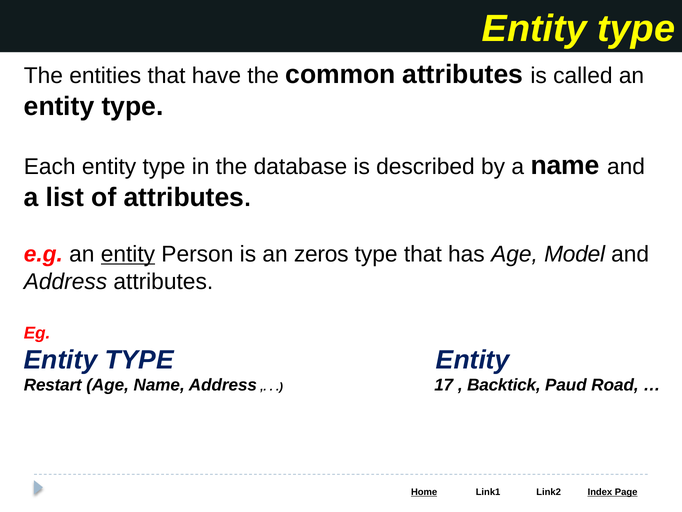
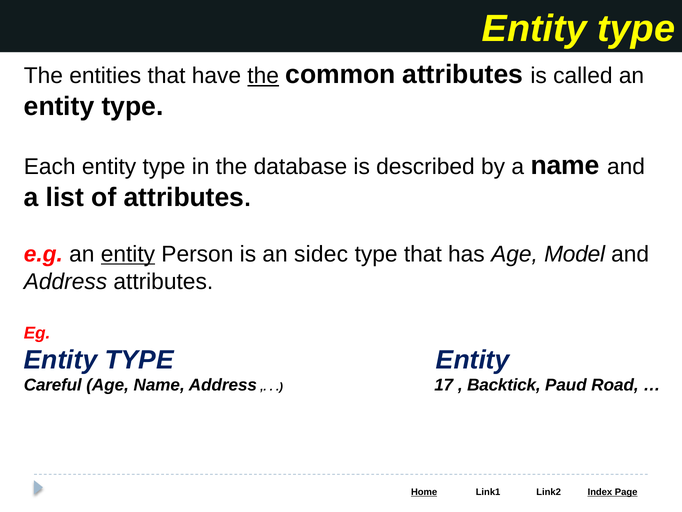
the underline: none -> present (263, 76)
zeros: zeros -> sidec (321, 254)
Restart: Restart -> Careful (53, 385)
